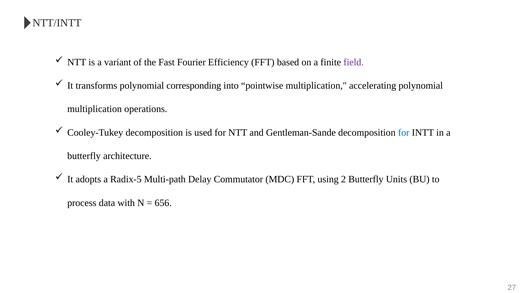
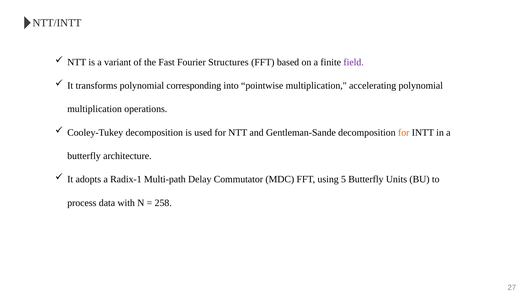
Efficiency: Efficiency -> Structures (228, 62)
for colour: blue -> orange (404, 132)
Radix-5: Radix-5 -> Radix-1 (126, 179)
2: 2 -> 5 (344, 179)
656: 656 -> 258 (163, 202)
